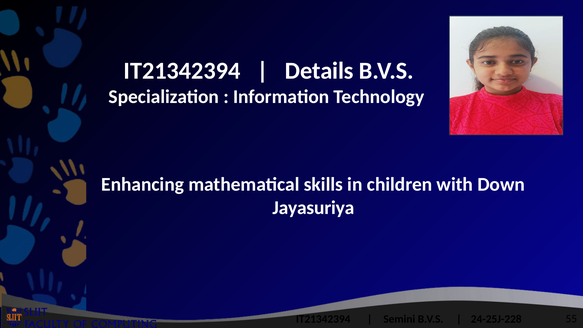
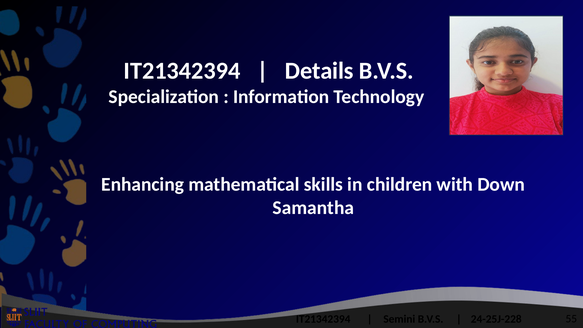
Jayasuriya: Jayasuriya -> Samantha (313, 208)
